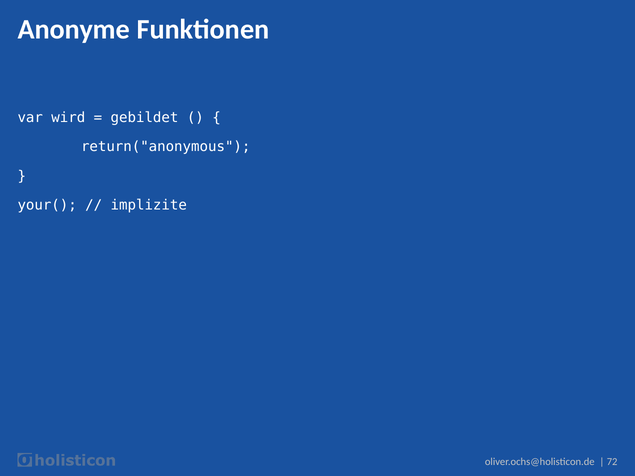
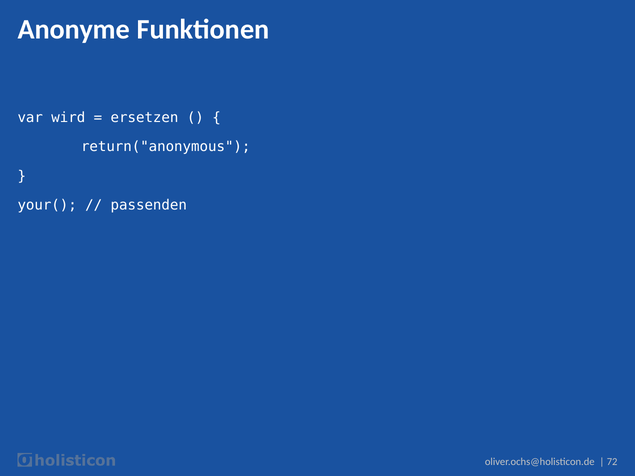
gebildet: gebildet -> ersetzen (145, 117)
implizite: implizite -> passenden (149, 205)
